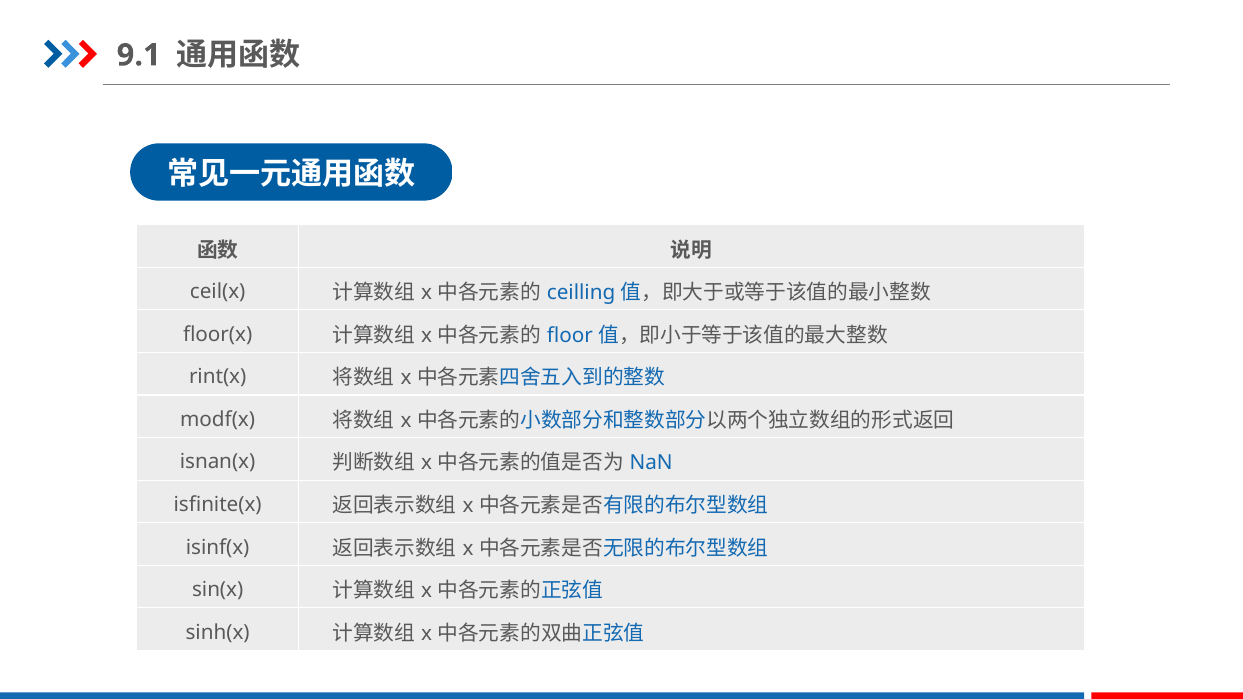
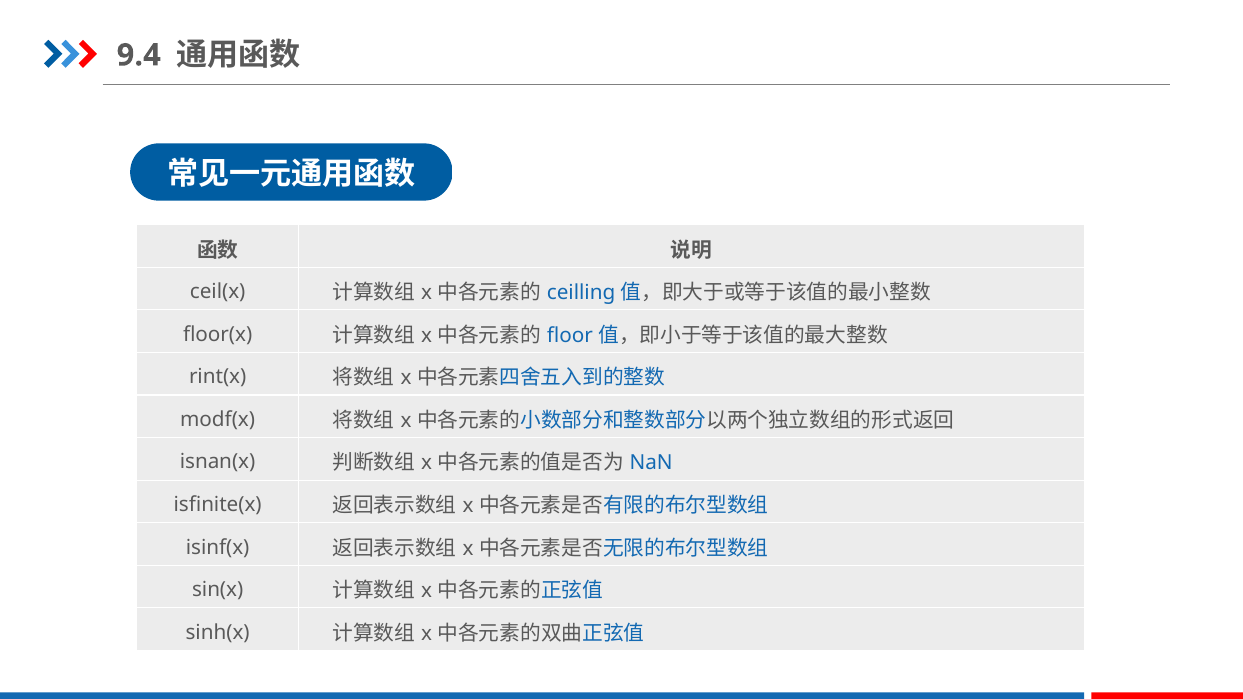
9.1: 9.1 -> 9.4 (139, 55)
